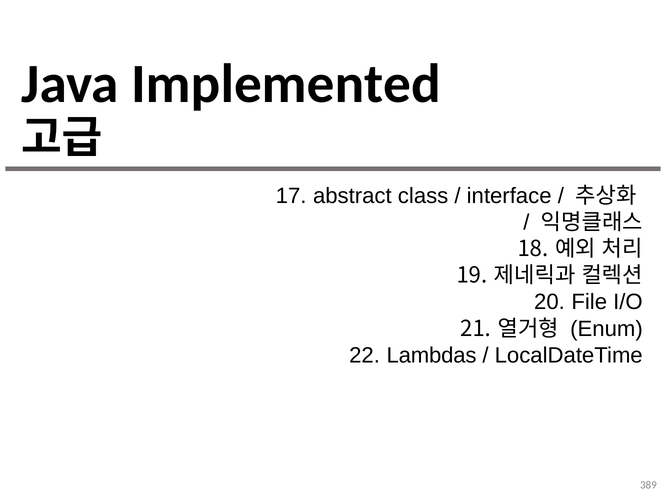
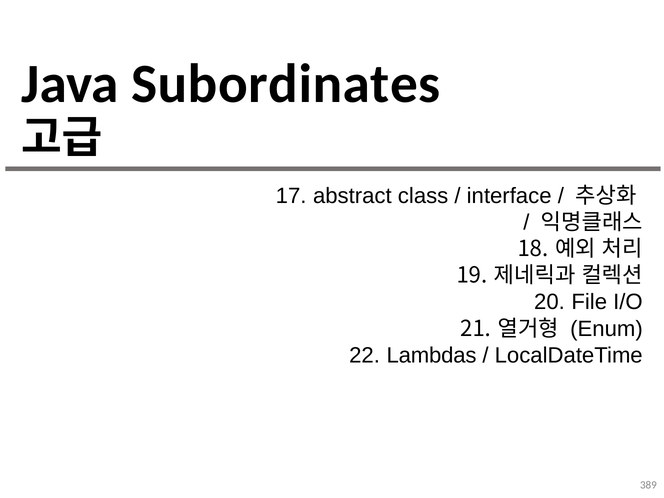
Implemented: Implemented -> Subordinates (286, 84)
